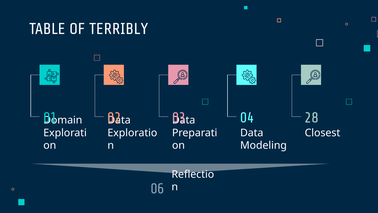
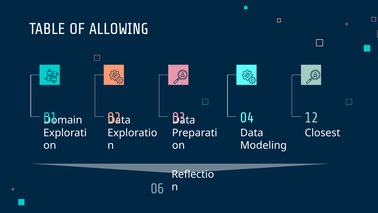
TERRIBLY: TERRIBLY -> ALLOWING (119, 29)
28: 28 -> 12 (312, 117)
